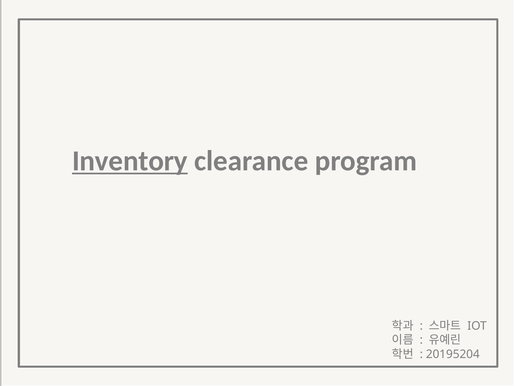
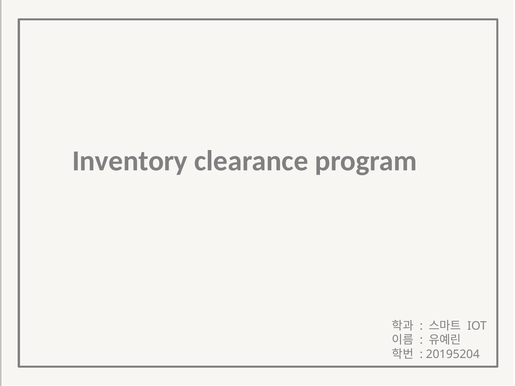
Inventory underline: present -> none (130, 161)
